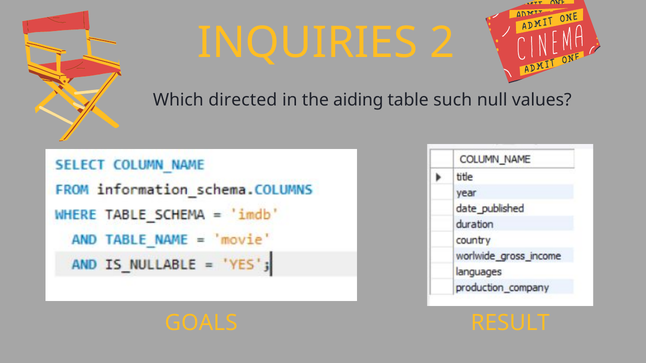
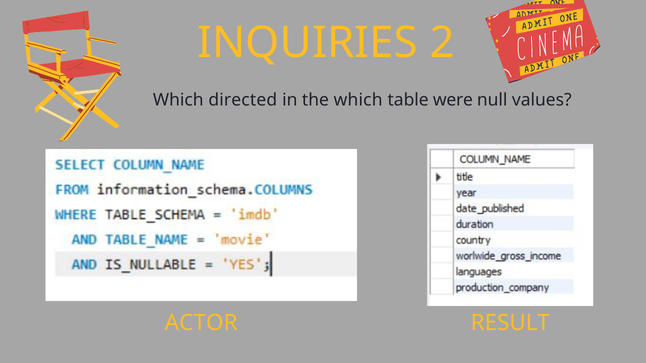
the aiding: aiding -> which (358, 100)
such: such -> were (453, 100)
GOALS: GOALS -> ACTOR (201, 323)
